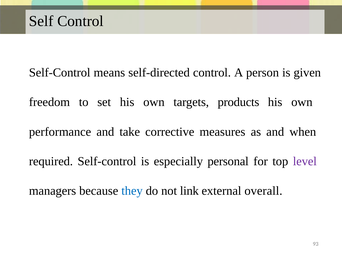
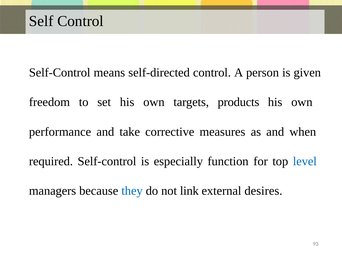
personal: personal -> function (228, 162)
level colour: purple -> blue (305, 162)
overall: overall -> desires (263, 191)
